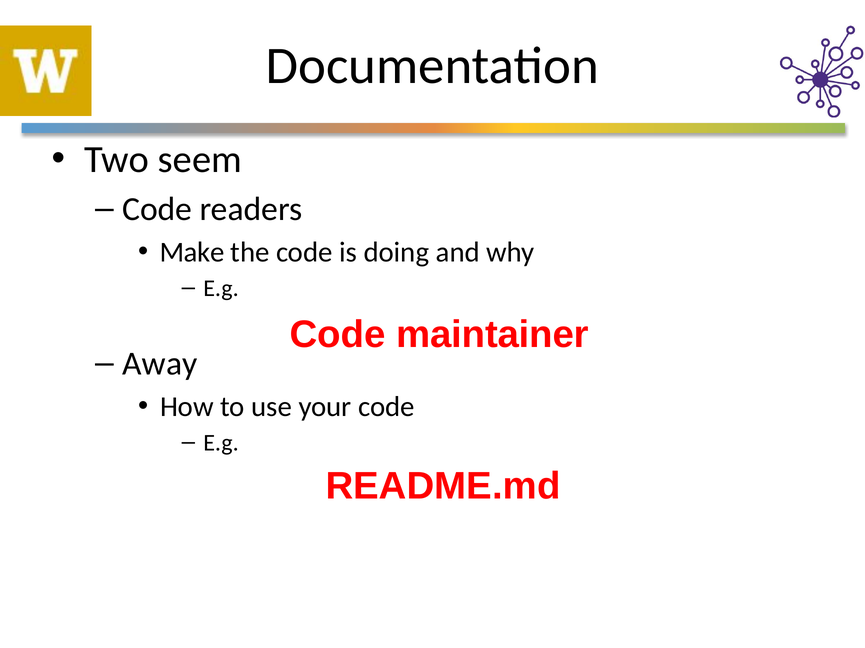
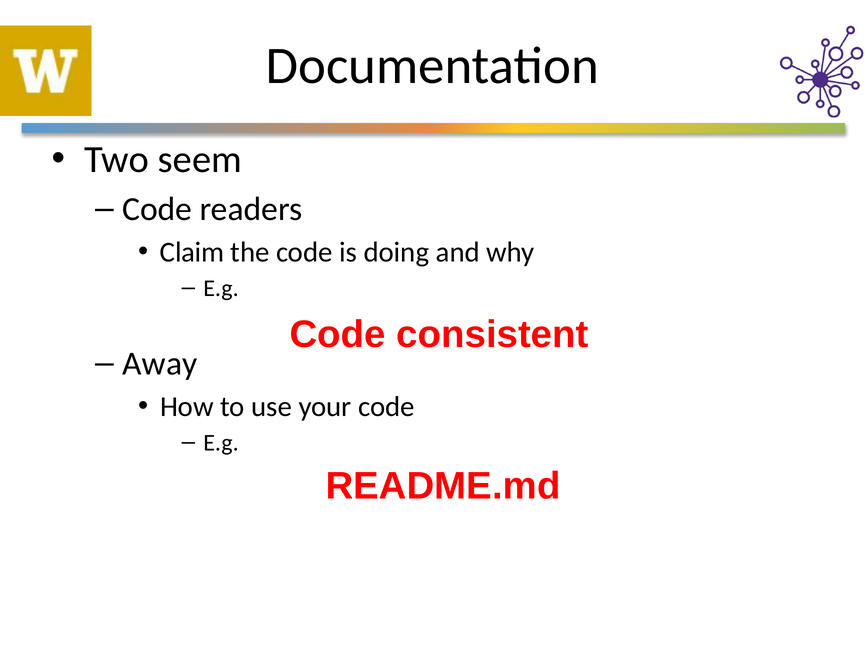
Make: Make -> Claim (192, 252)
maintainer: maintainer -> consistent (492, 335)
